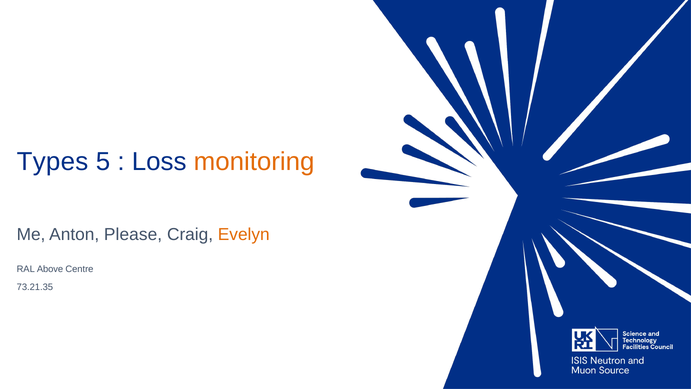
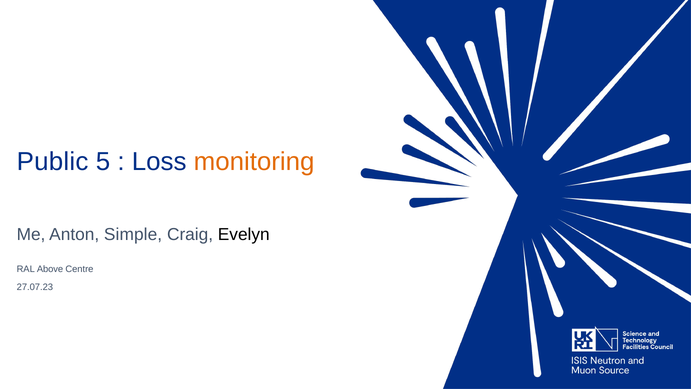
Types: Types -> Public (53, 161)
Please: Please -> Simple (133, 235)
Evelyn colour: orange -> black (244, 235)
73.21.35: 73.21.35 -> 27.07.23 (35, 287)
